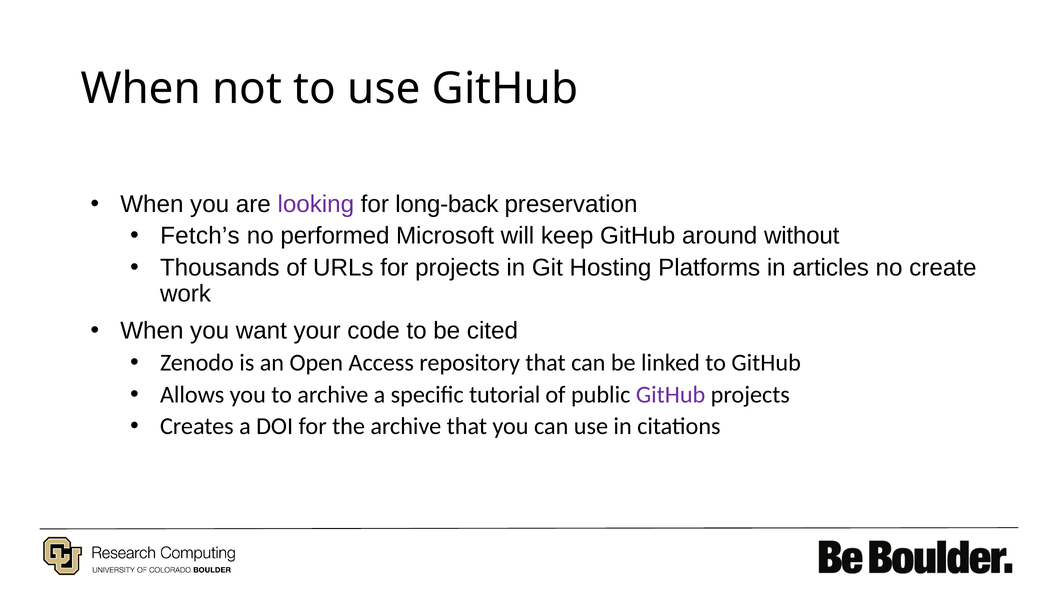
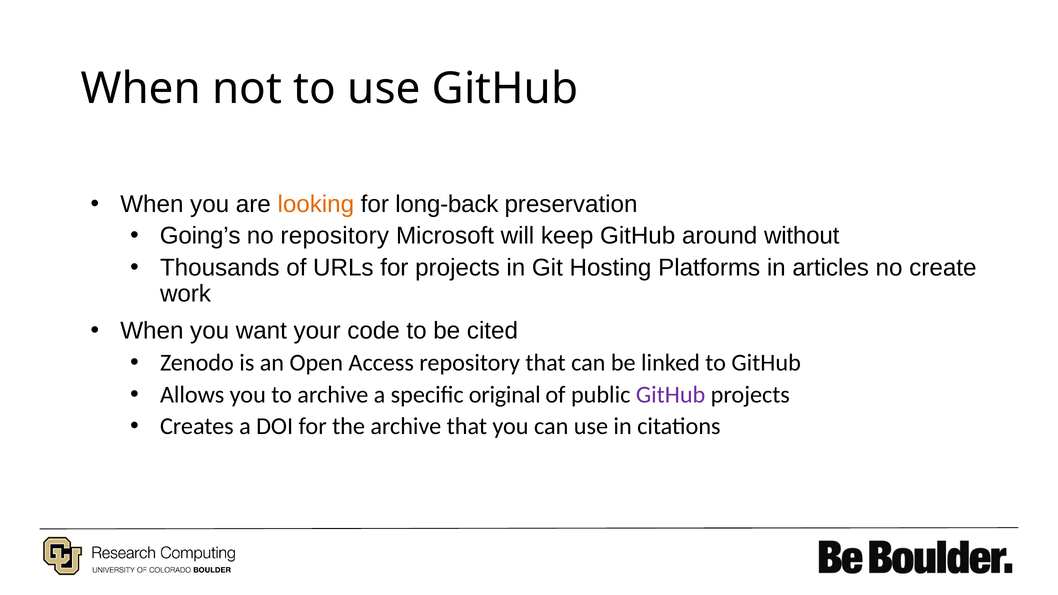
looking colour: purple -> orange (316, 204)
Fetch’s: Fetch’s -> Going’s (200, 236)
no performed: performed -> repository (335, 236)
tutorial: tutorial -> original (505, 395)
